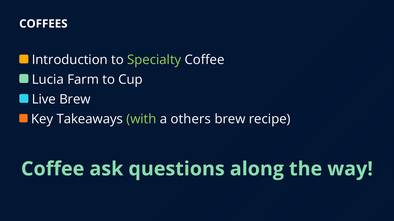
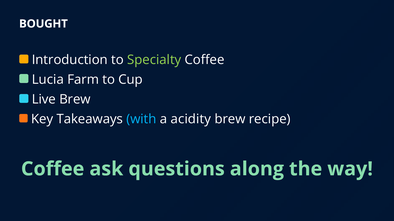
COFFEES: COFFEES -> BOUGHT (43, 24)
with colour: light green -> light blue (141, 119)
others: others -> acidity (191, 119)
